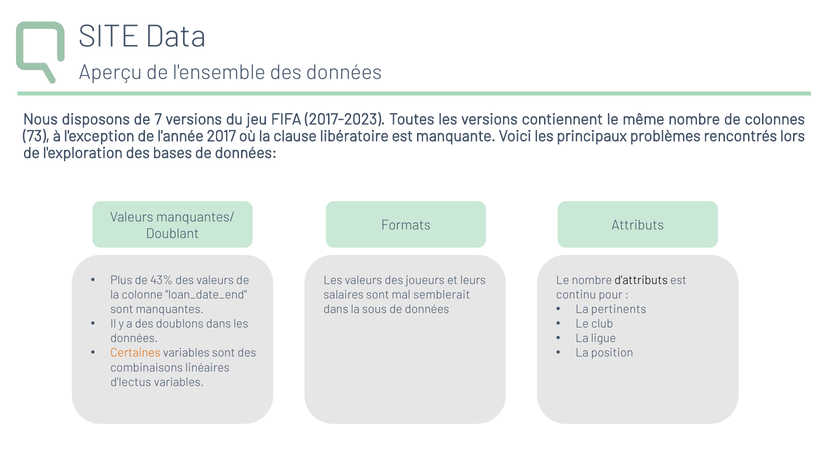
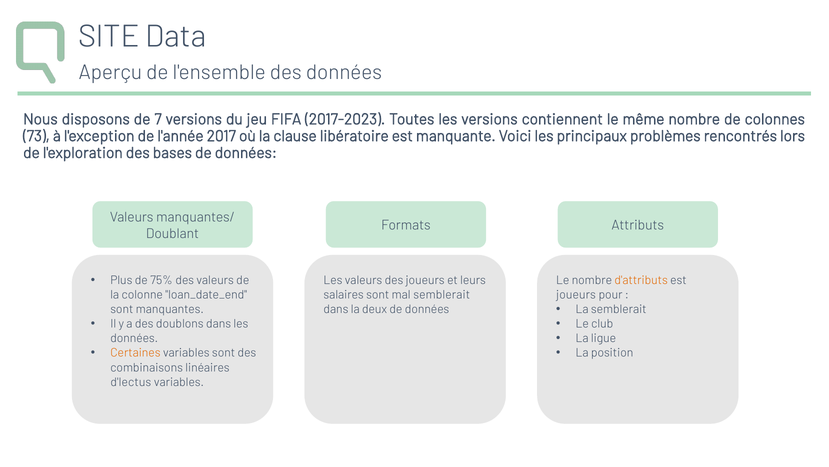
43%: 43% -> 75% (162, 280)
d'attributs colour: black -> orange (641, 280)
continu: continu -> joueurs (576, 294)
La pertinents: pertinents -> semblerait (619, 309)
sous: sous -> deux (375, 309)
